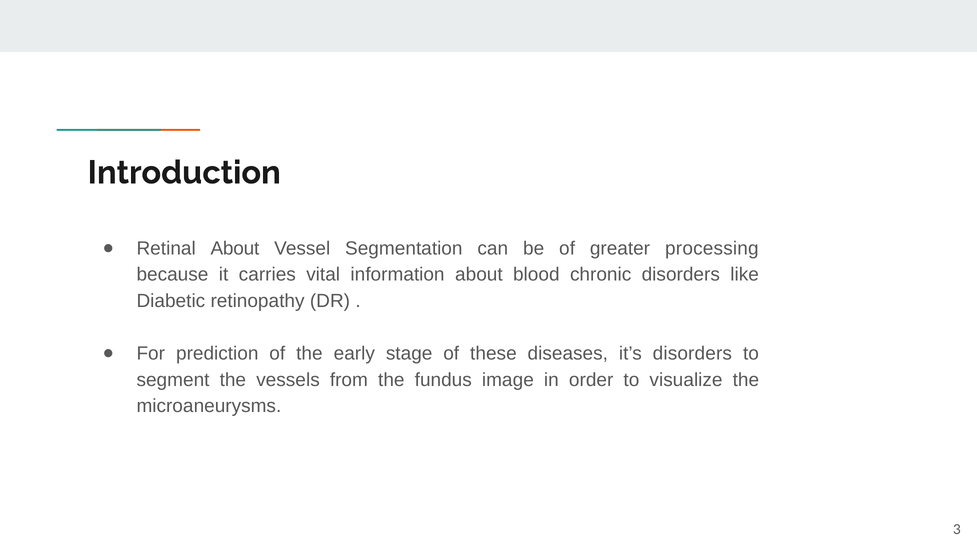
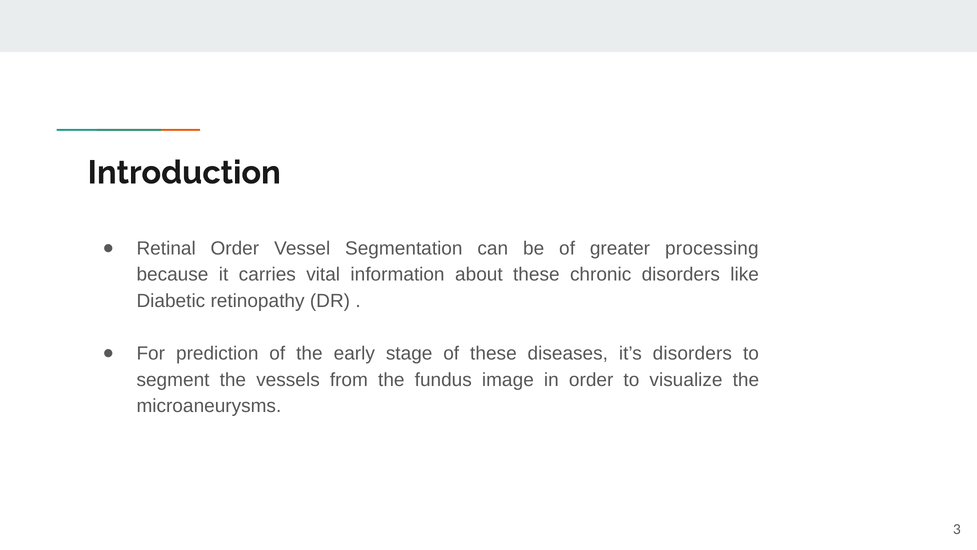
Retinal About: About -> Order (235, 248)
about blood: blood -> these (536, 274)
